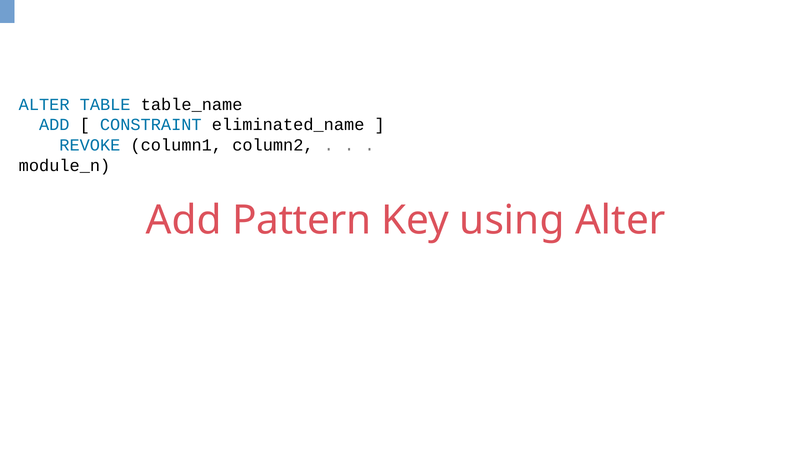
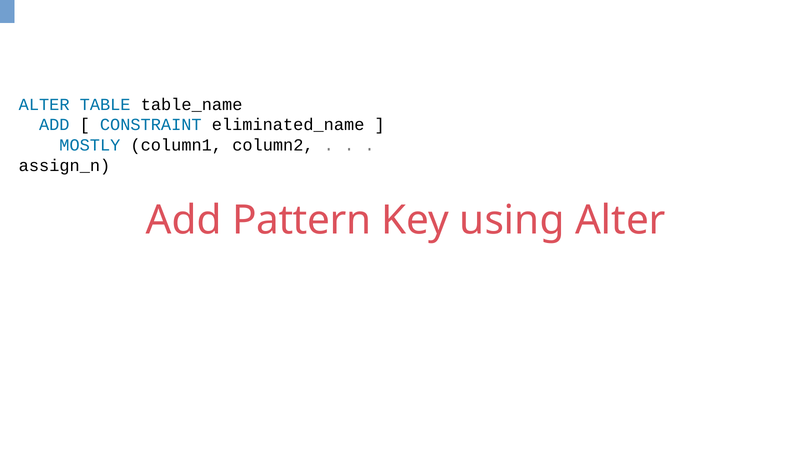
REVOKE: REVOKE -> MOSTLY (90, 145)
module_n: module_n -> assign_n (64, 165)
